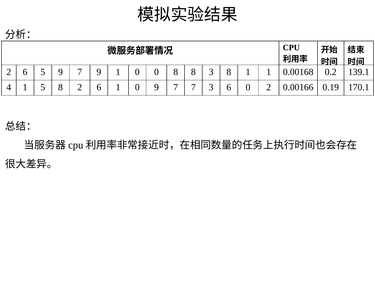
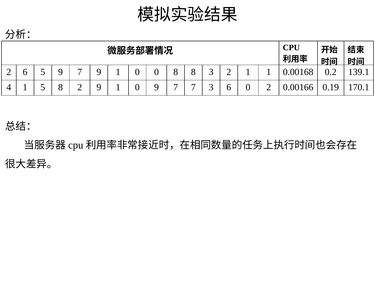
3 8: 8 -> 2 (229, 72)
8 2 6: 6 -> 9 (99, 87)
